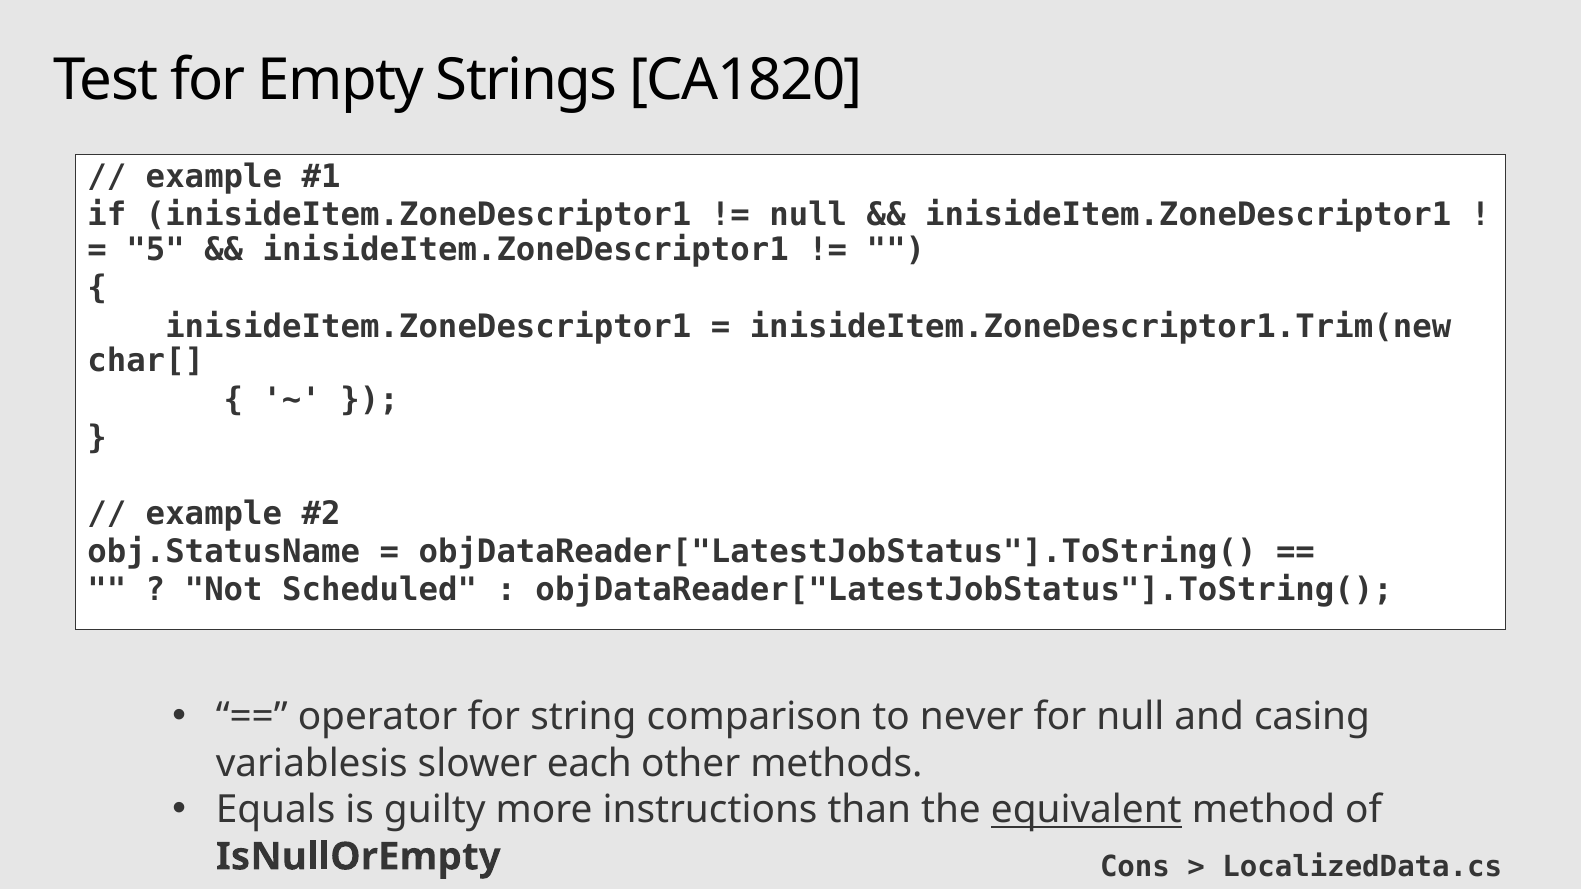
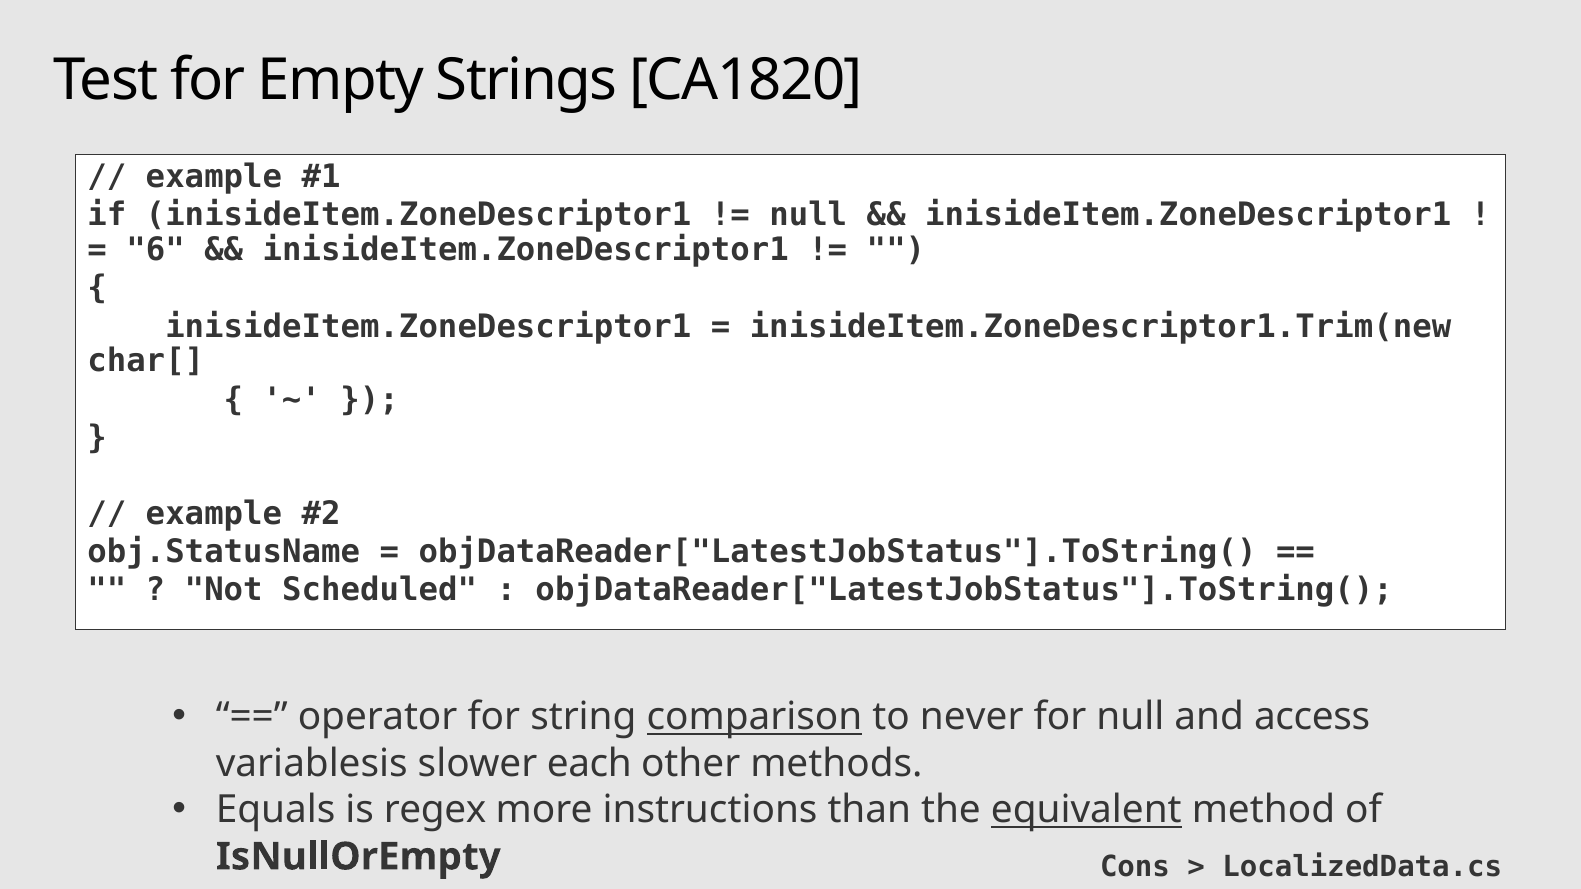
5: 5 -> 6 (156, 250)
comparison underline: none -> present (754, 717)
casing: casing -> access (1312, 717)
guilty: guilty -> regex (435, 810)
